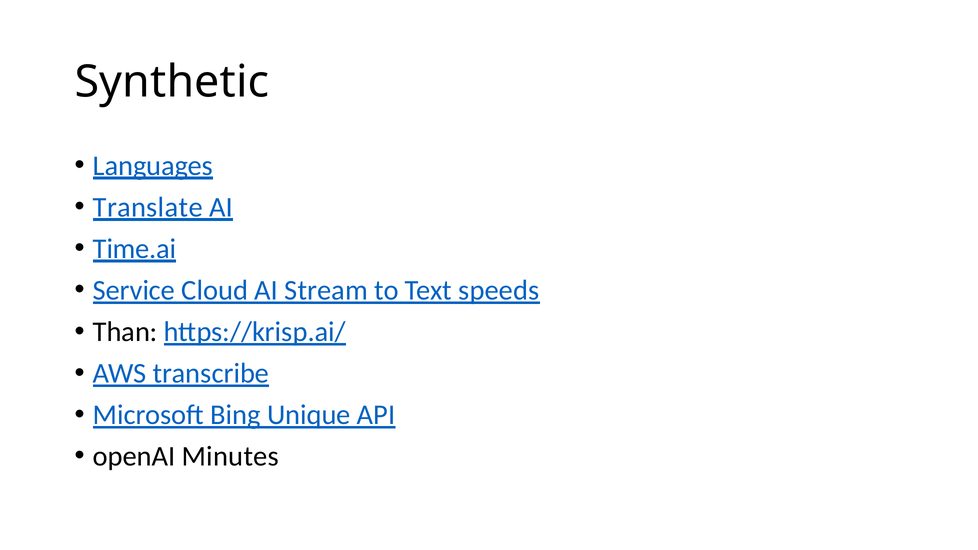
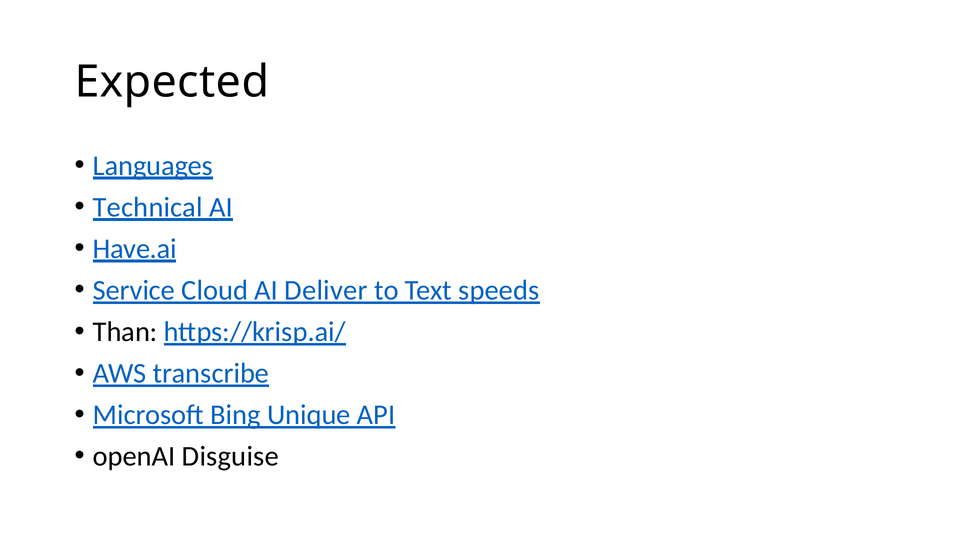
Synthetic: Synthetic -> Expected (172, 82)
Translate: Translate -> Technical (148, 207)
Time.ai: Time.ai -> Have.ai (135, 249)
Stream: Stream -> Deliver (326, 290)
Minutes: Minutes -> Disguise (230, 456)
